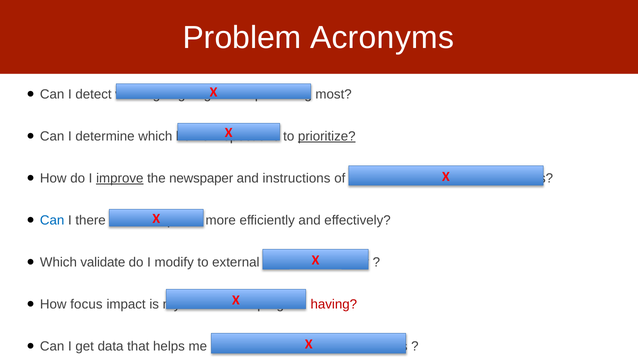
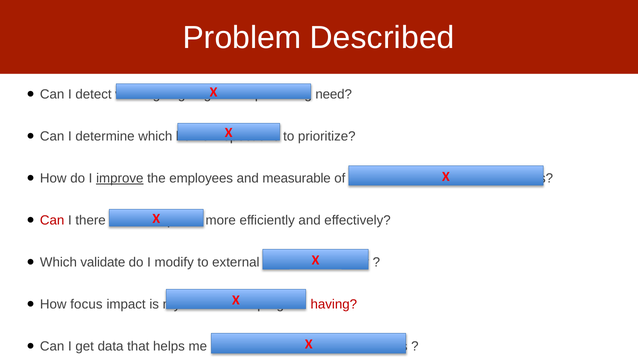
Acronyms: Acronyms -> Described (382, 38)
most: most -> need (334, 94)
prioritize underline: present -> none (327, 136)
the newspaper: newspaper -> employees (201, 178)
instructions: instructions -> measurable (297, 178)
Can colour: blue -> red (52, 220)
